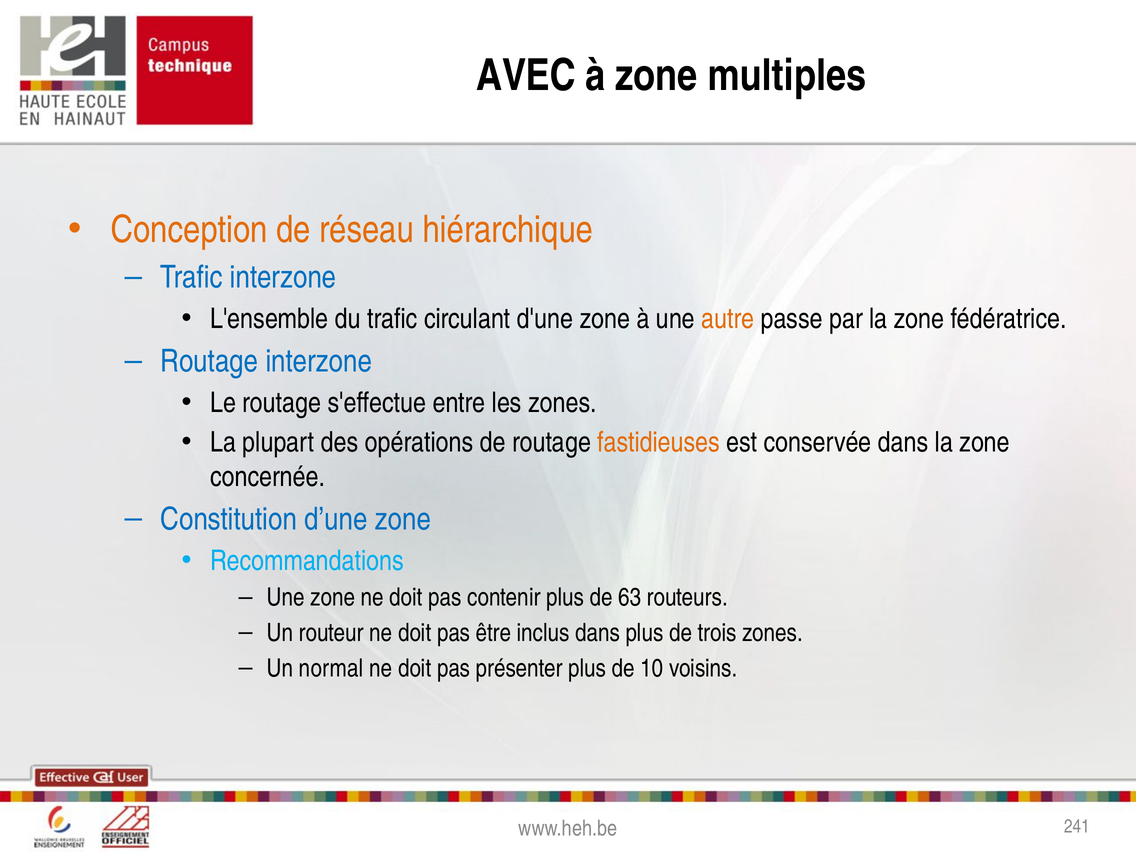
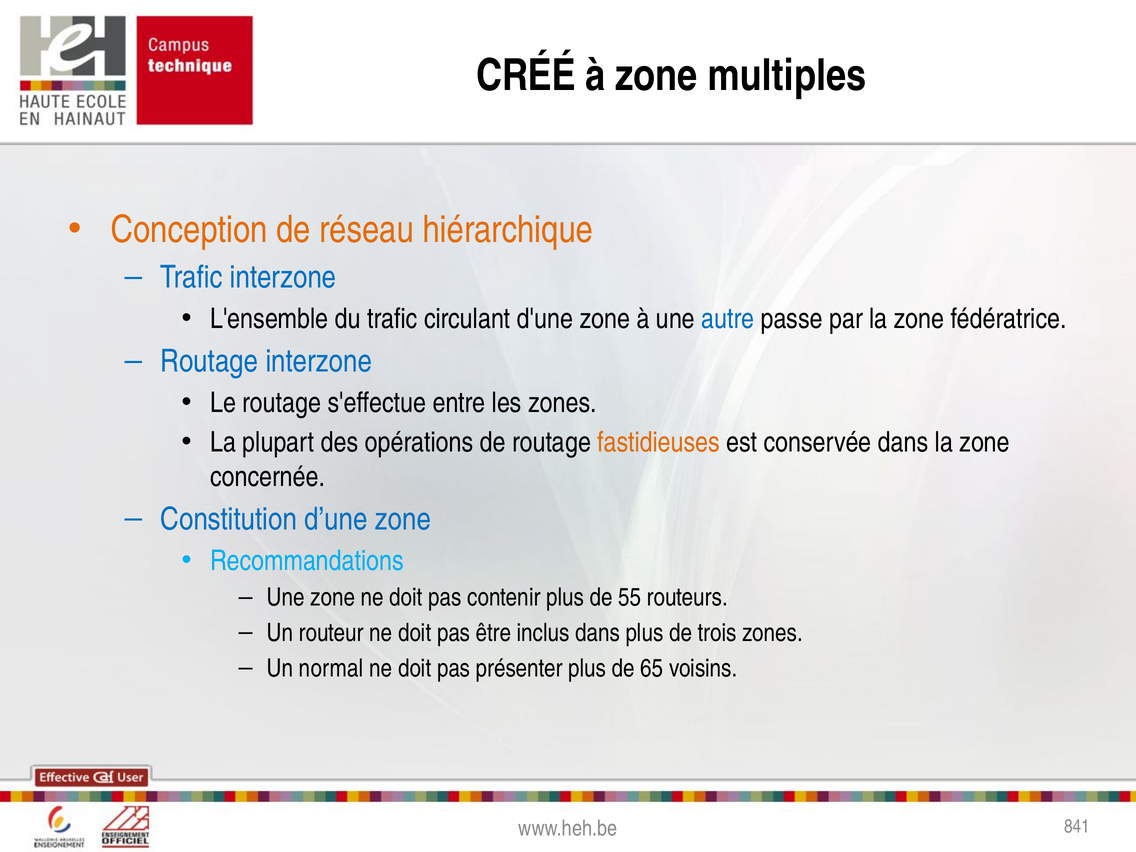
AVEC: AVEC -> CRÉÉ (526, 76)
autre colour: orange -> blue (728, 319)
63: 63 -> 55 (630, 598)
10: 10 -> 65 (652, 668)
241: 241 -> 841 (1077, 827)
